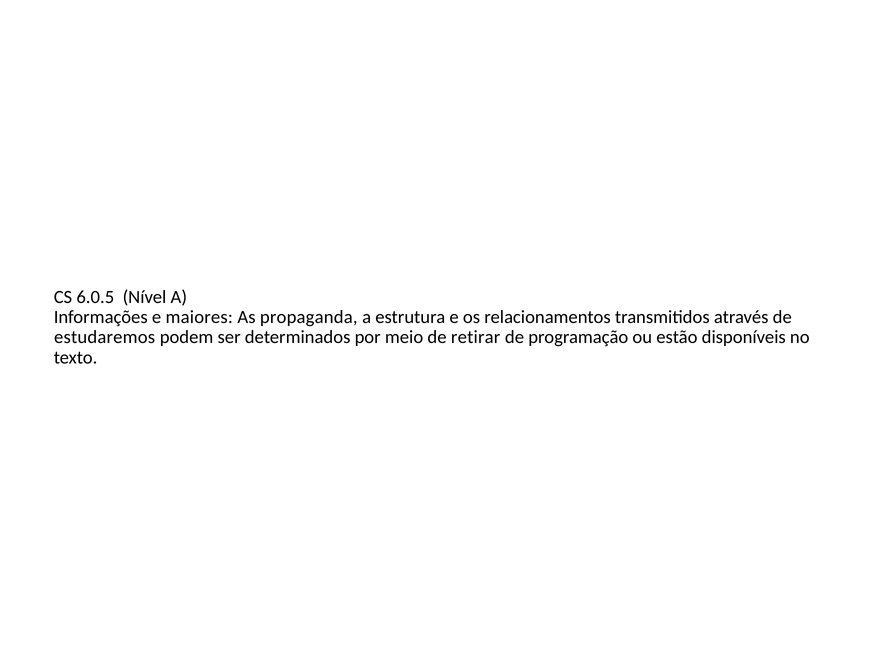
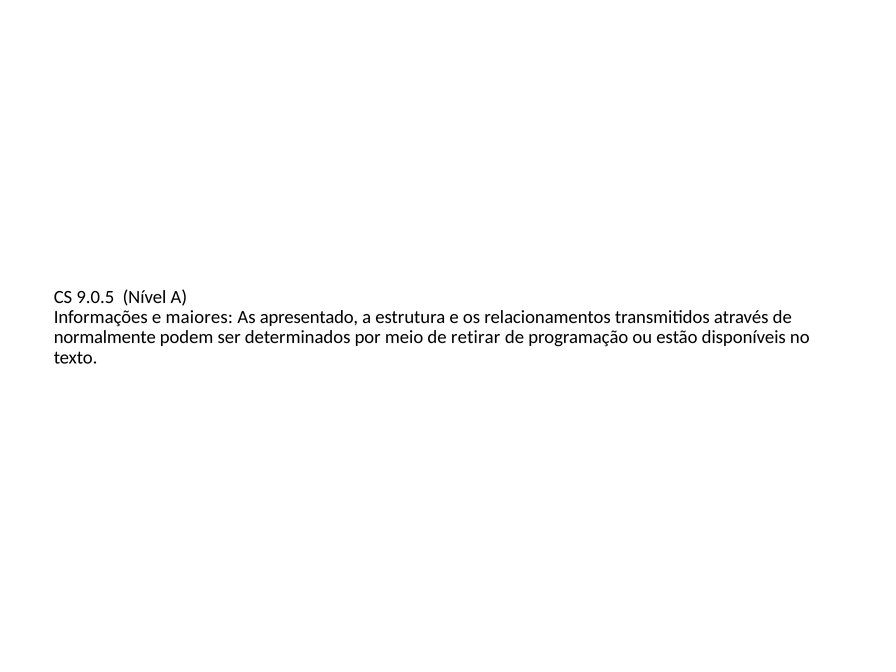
6.0.5: 6.0.5 -> 9.0.5 (95, 297)
propaganda: propaganda -> apresentado (309, 317)
estudaremos: estudaremos -> normalmente (105, 337)
